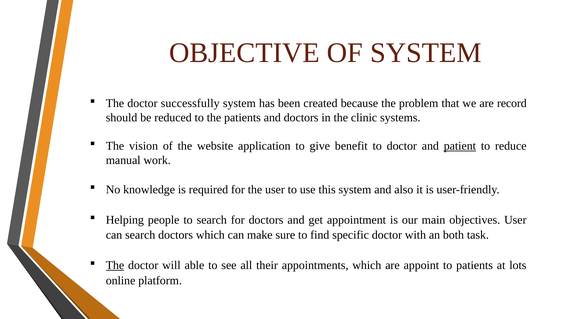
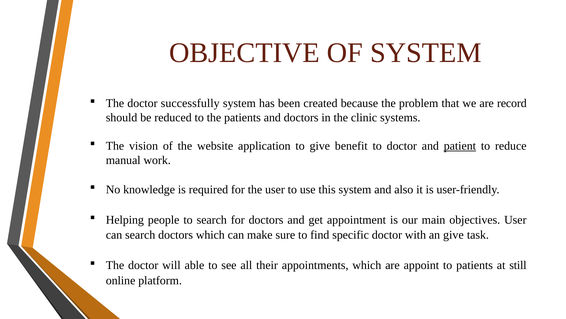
an both: both -> give (453, 235)
The underline: present -> none (115, 265)
lots: lots -> still (518, 265)
